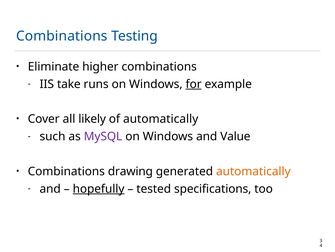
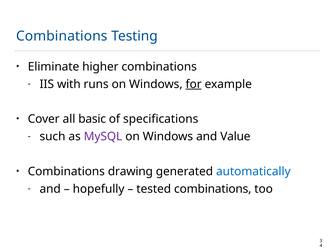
take: take -> with (69, 84)
likely: likely -> basic (92, 119)
of automatically: automatically -> specifications (161, 119)
automatically colour: orange -> blue (253, 171)
hopefully underline: present -> none (99, 188)
tested specifications: specifications -> combinations (213, 188)
